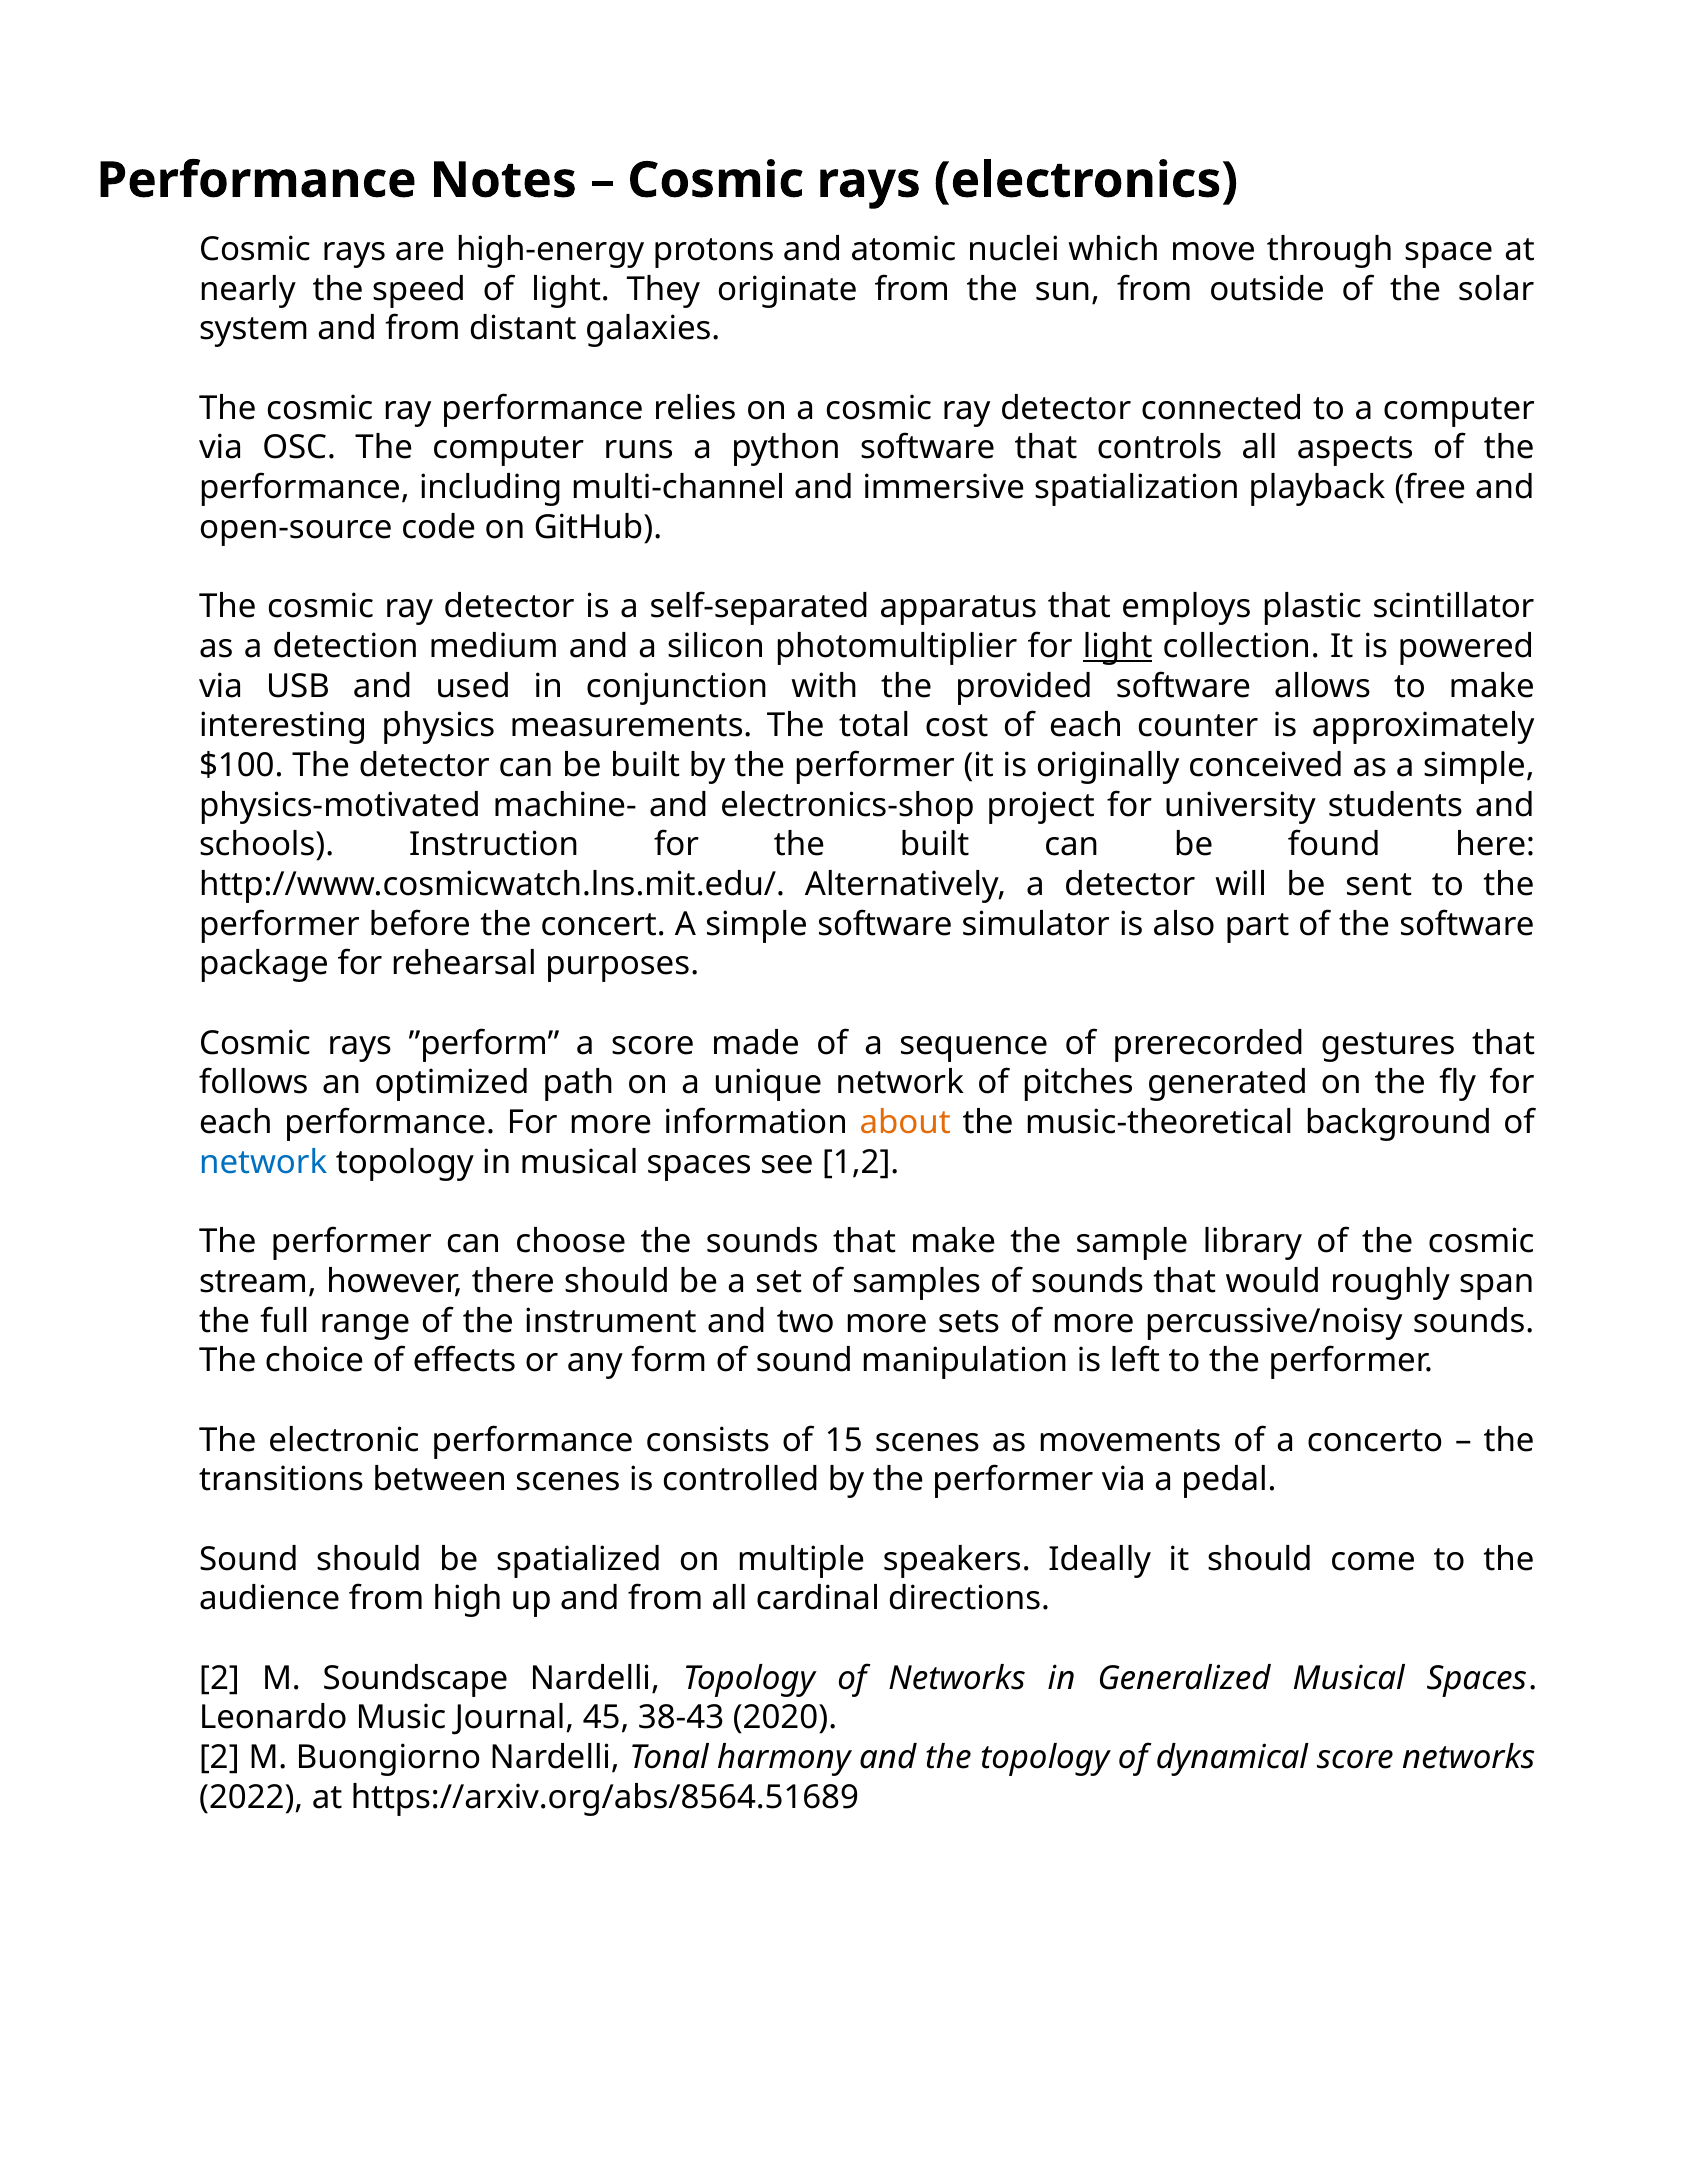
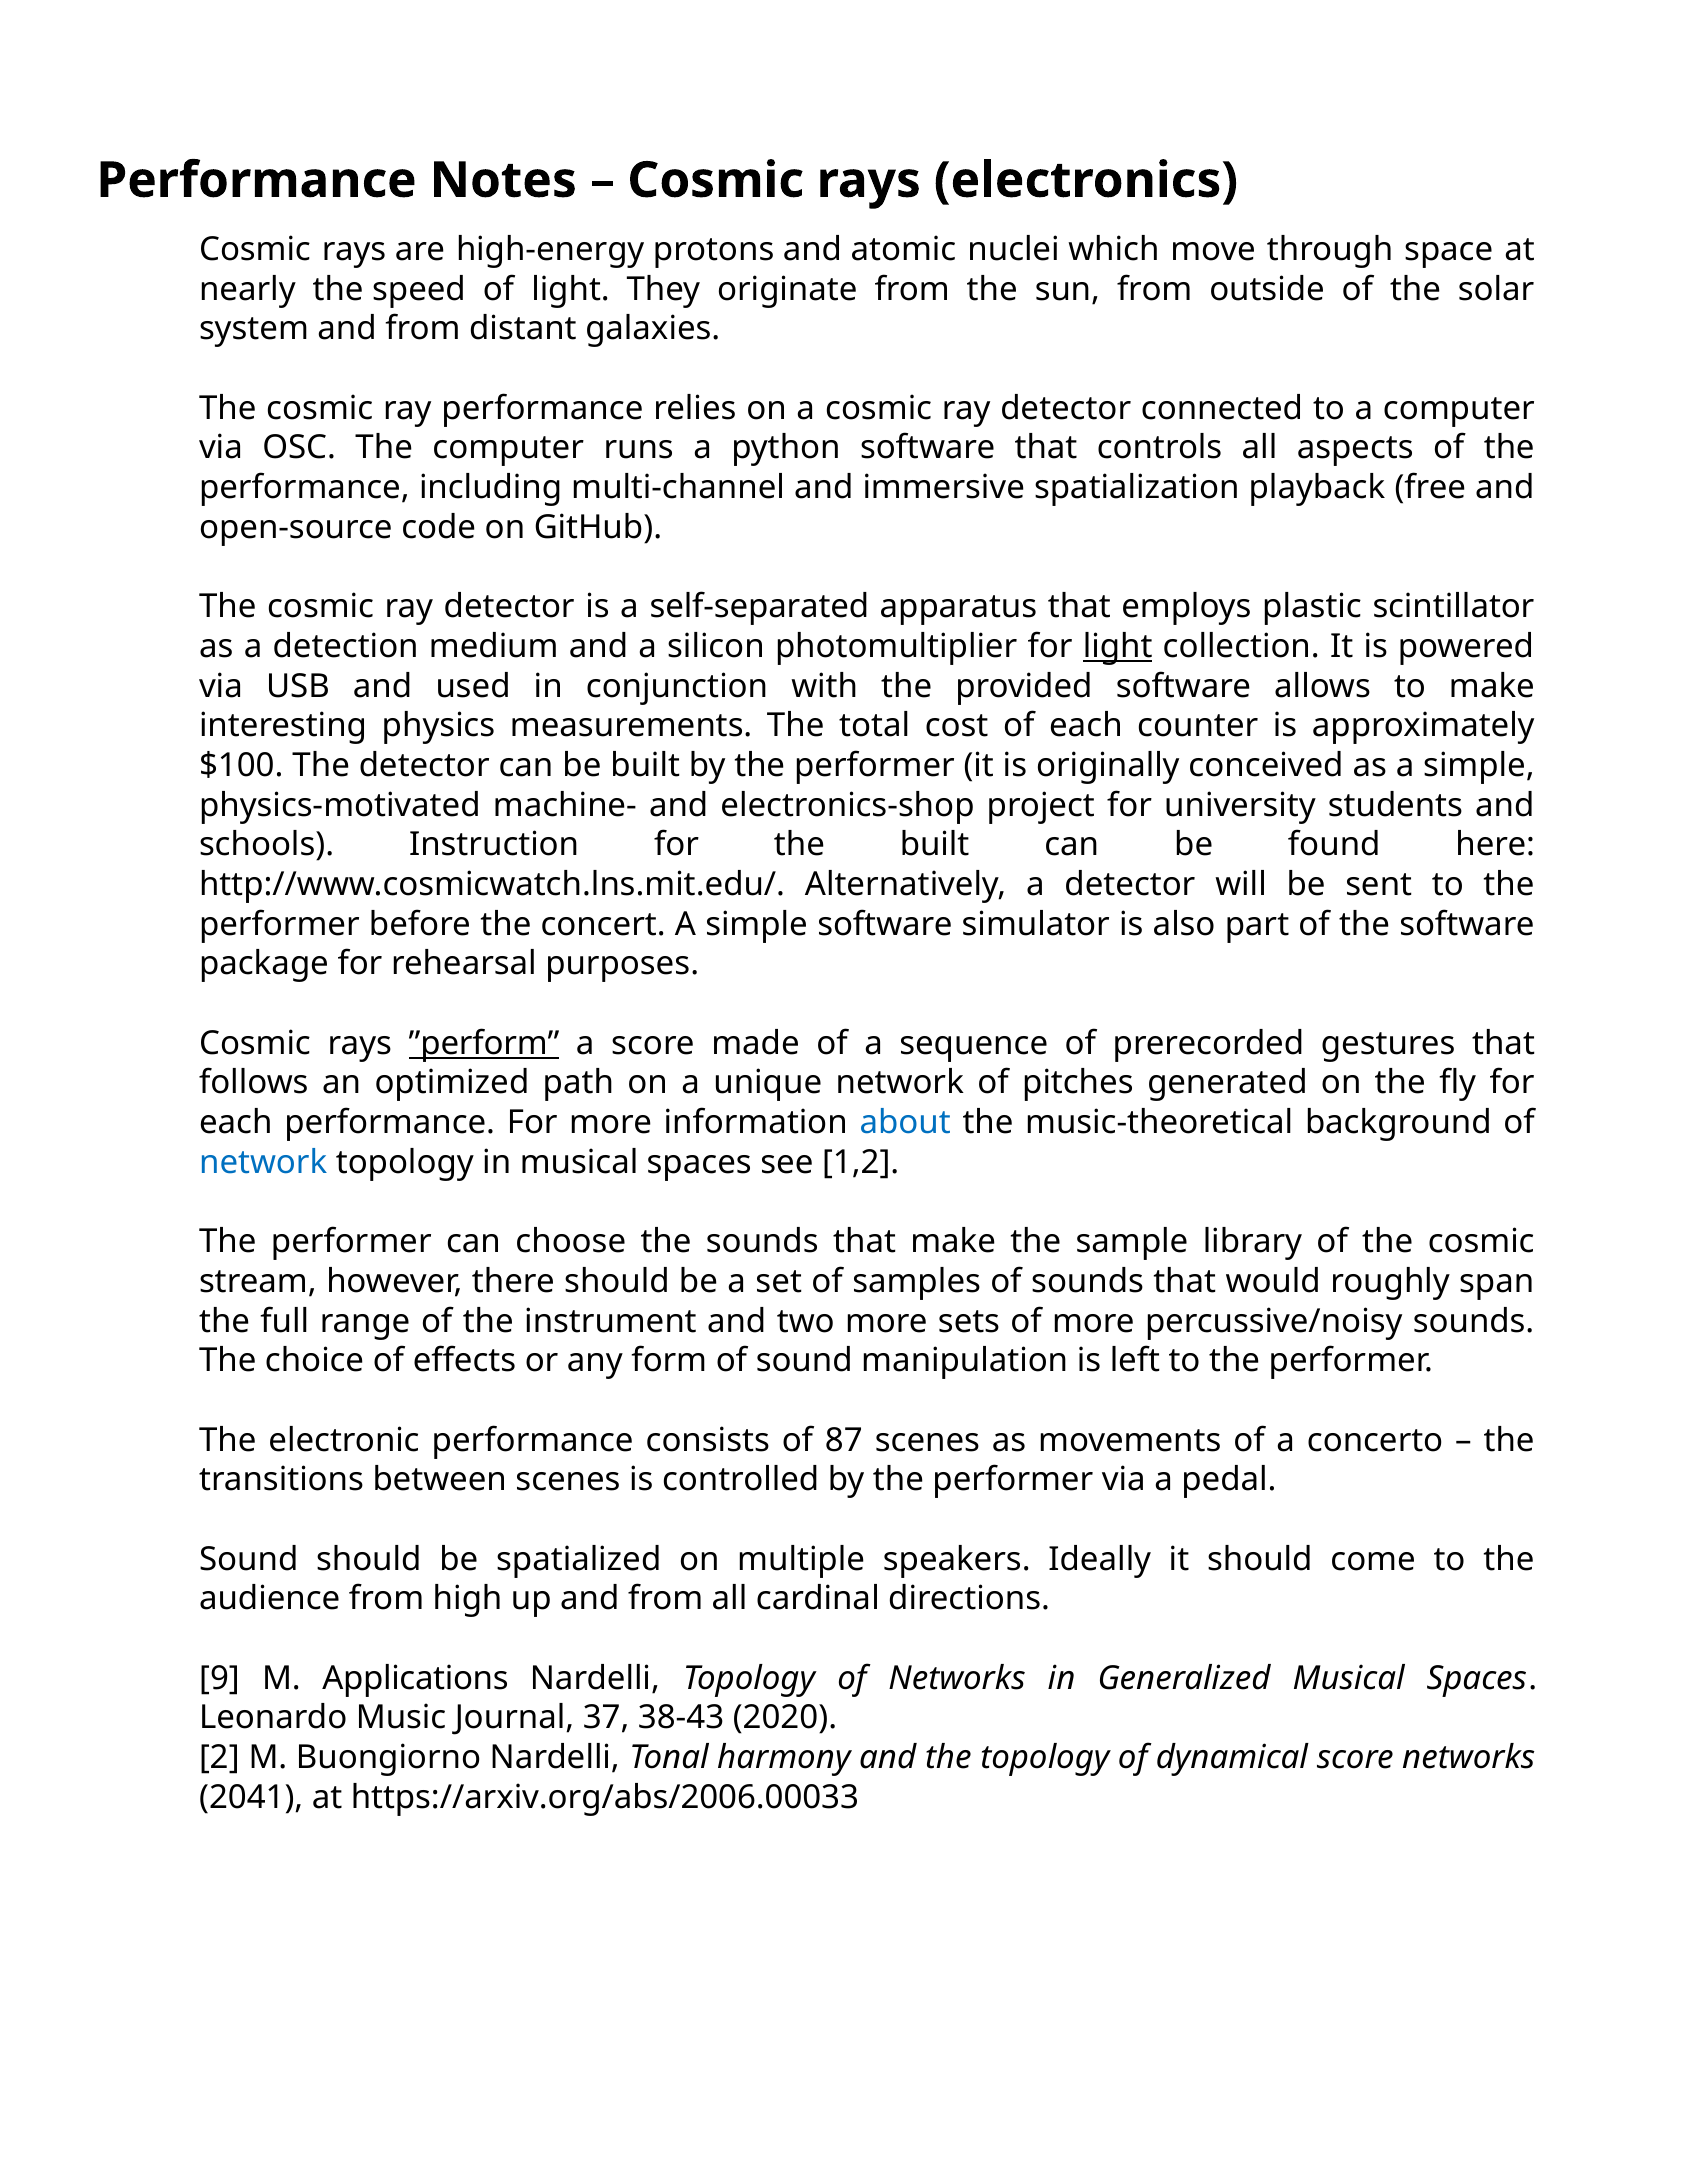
”perform underline: none -> present (484, 1043)
about colour: orange -> blue (905, 1123)
15: 15 -> 87 (844, 1440)
2: 2 -> 9 (219, 1679)
Soundscape: Soundscape -> Applications (415, 1679)
45: 45 -> 37 (606, 1718)
2022: 2022 -> 2041 (251, 1798)
https://arxiv.org/abs/8564.51689: https://arxiv.org/abs/8564.51689 -> https://arxiv.org/abs/2006.00033 (605, 1798)
